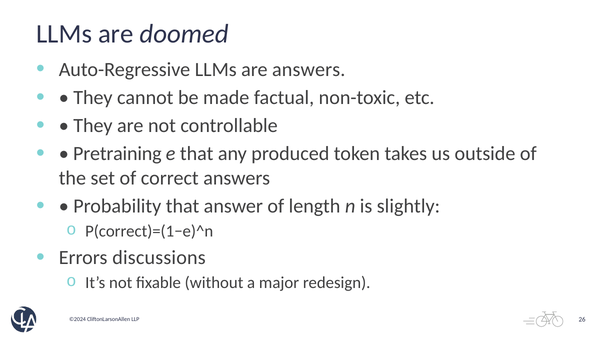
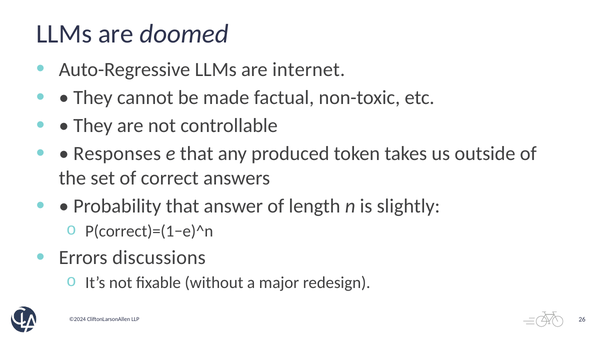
are answers: answers -> internet (309, 70)
Pretraining: Pretraining -> Responses (117, 154)
